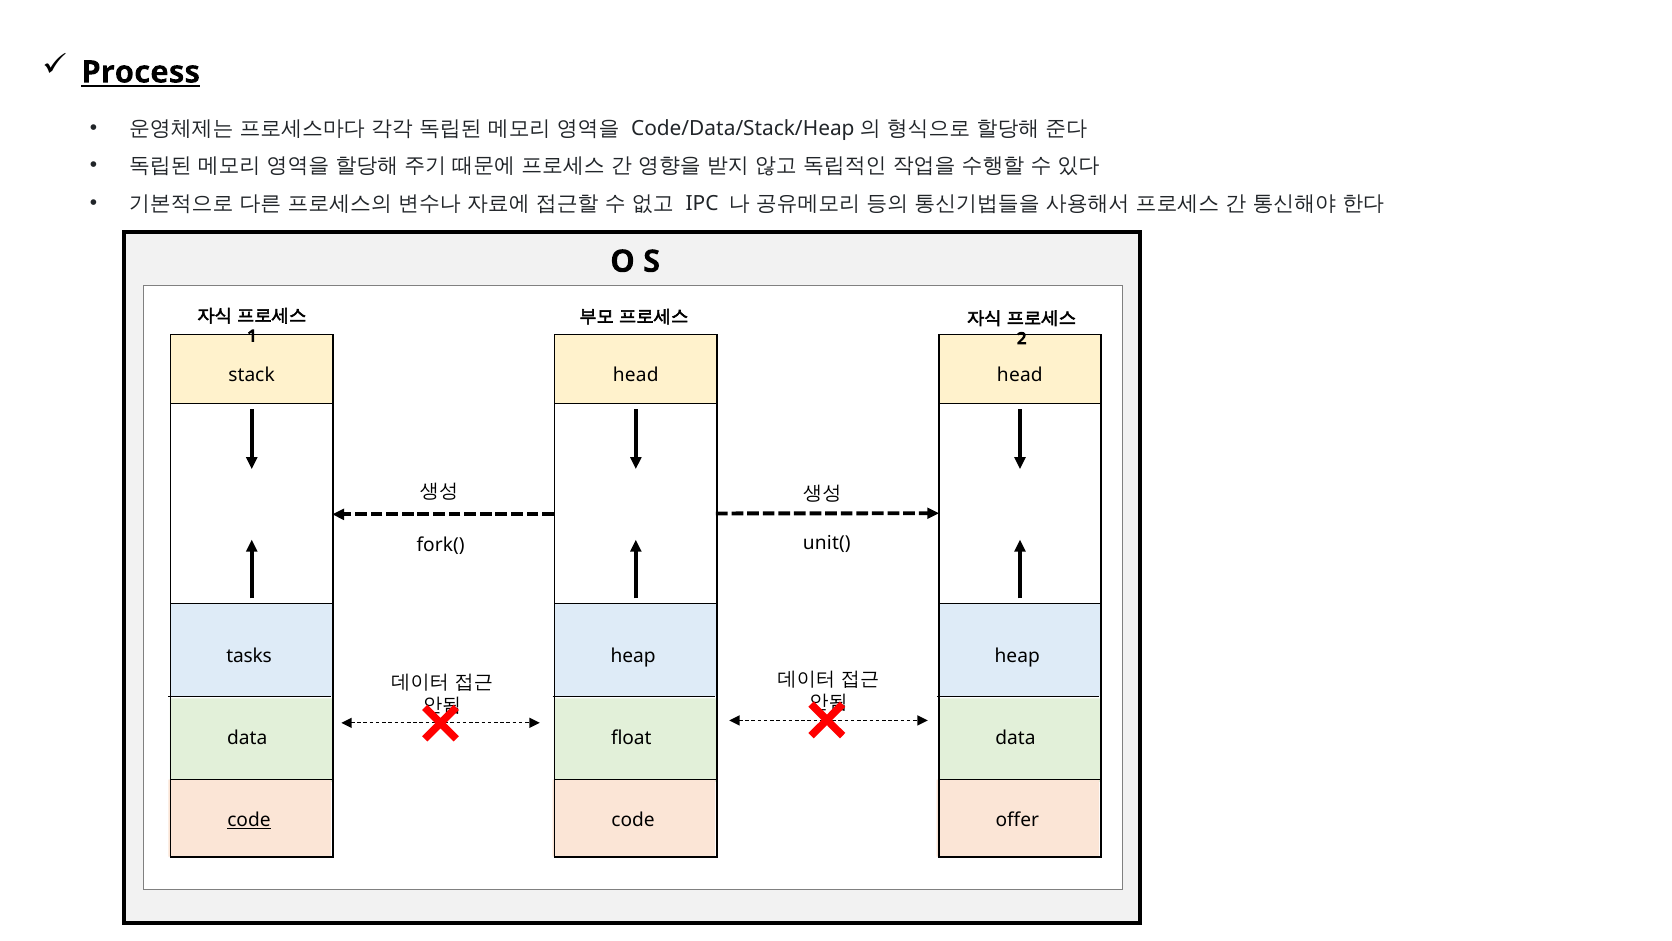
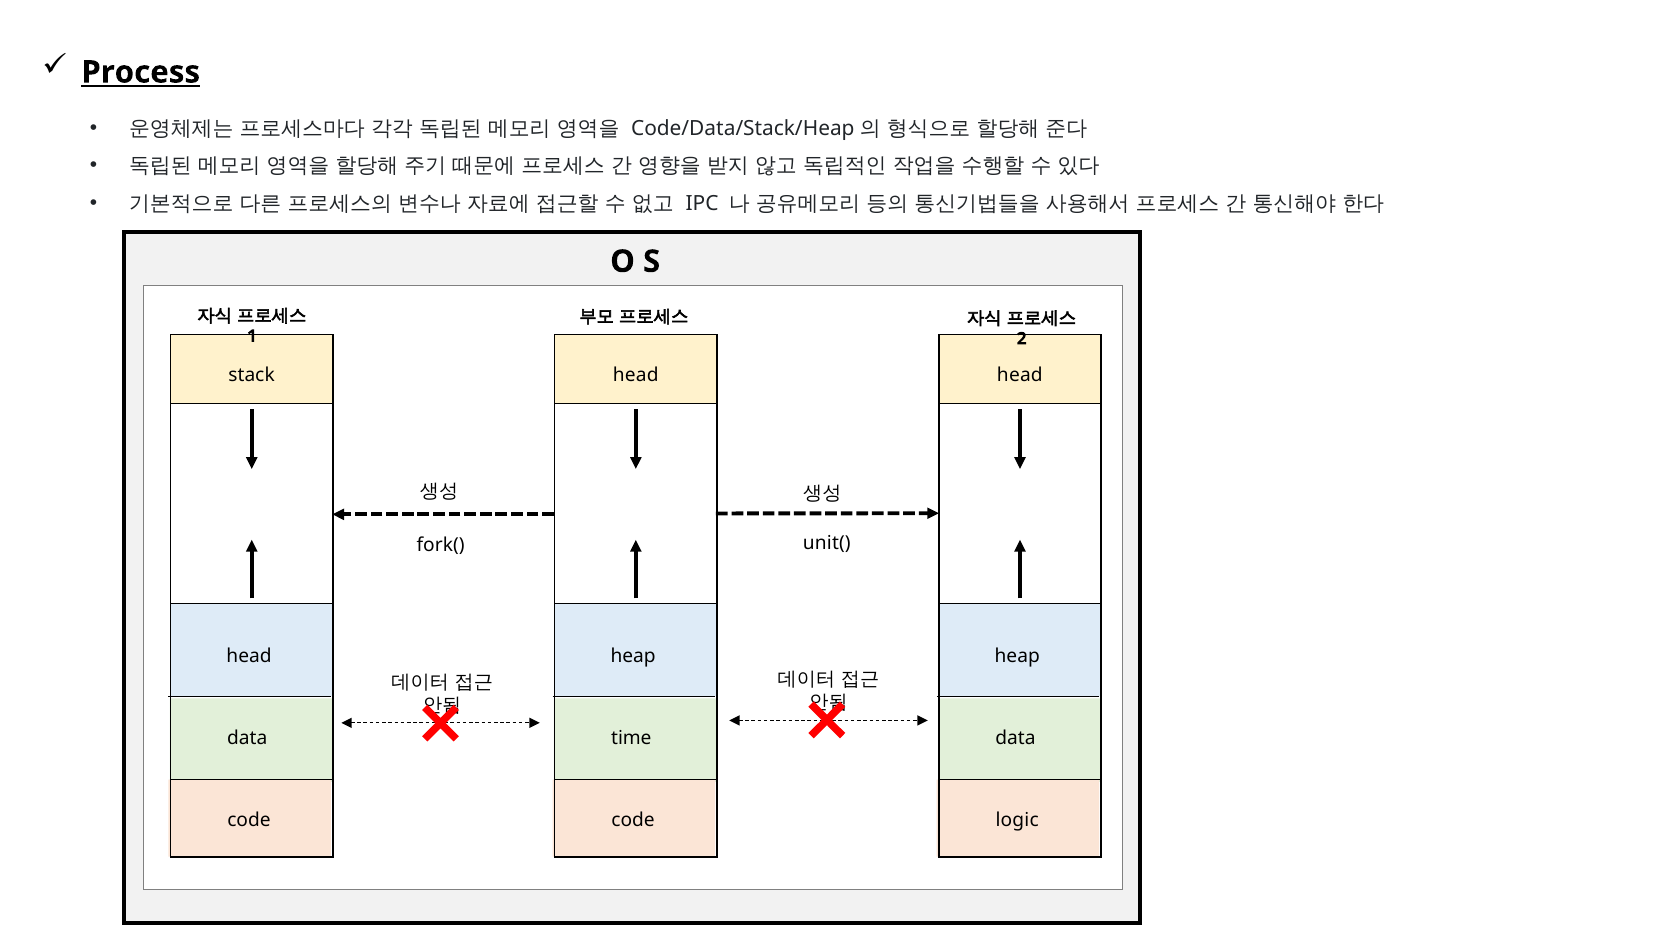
tasks: tasks -> head (249, 656)
float: float -> time (631, 738)
code underline: present -> none (249, 820)
offer: offer -> logic (1017, 820)
